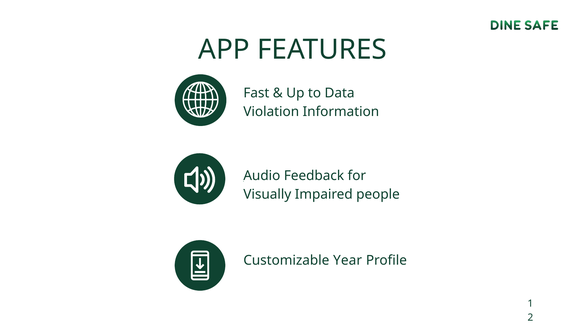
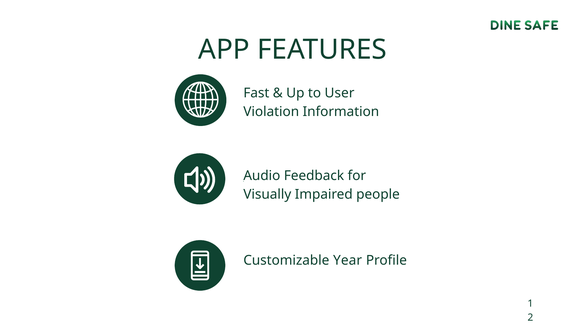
Data: Data -> User (339, 93)
